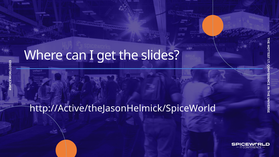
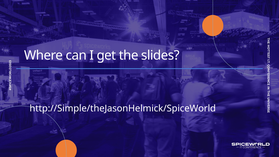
http://Active/theJasonHelmick/SpiceWorld: http://Active/theJasonHelmick/SpiceWorld -> http://Simple/theJasonHelmick/SpiceWorld (123, 108)
